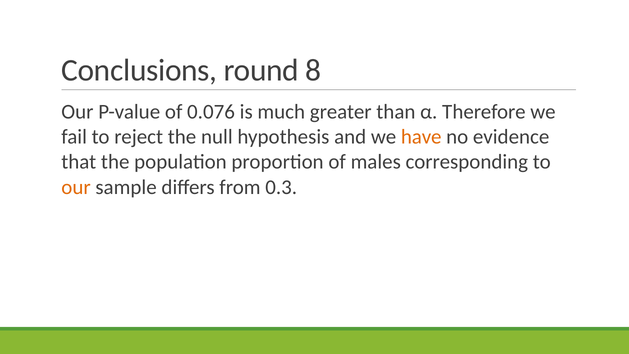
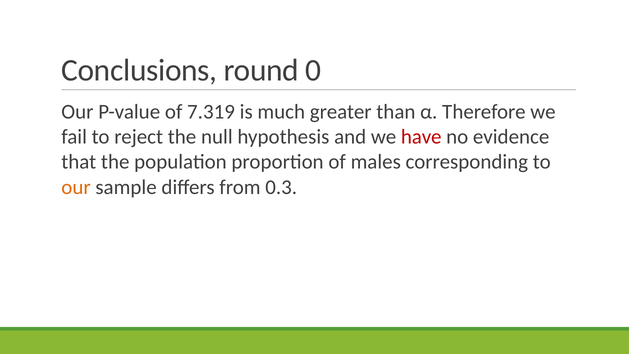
8: 8 -> 0 (313, 70)
0.076: 0.076 -> 7.319 (211, 112)
have colour: orange -> red (421, 137)
